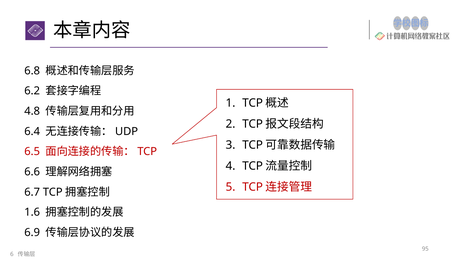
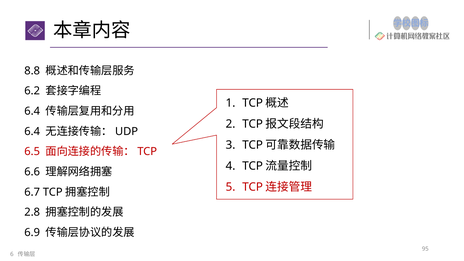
6.8: 6.8 -> 8.8 (32, 71)
4.8: 4.8 -> 6.4 (32, 111)
1.6: 1.6 -> 2.8 (32, 212)
